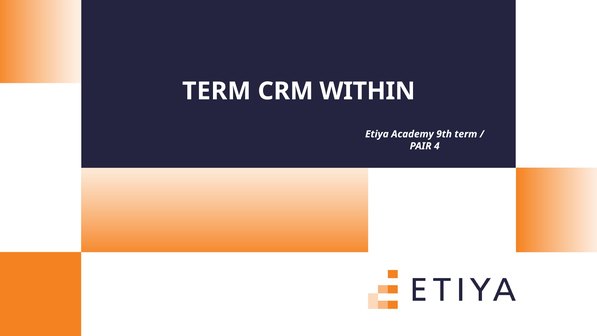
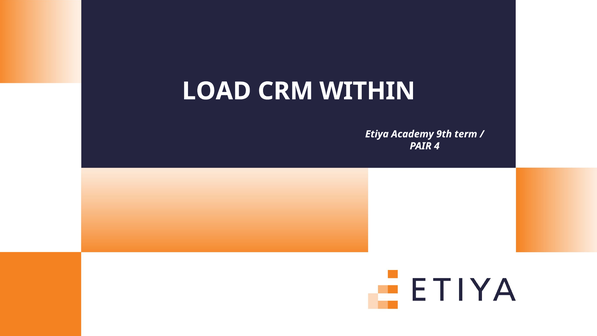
TERM: TERM -> LOAD (217, 91)
